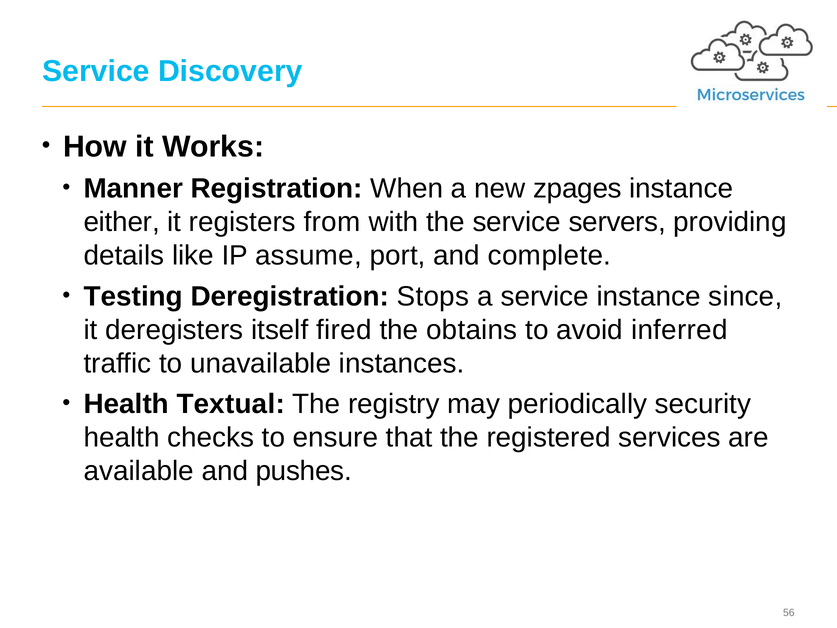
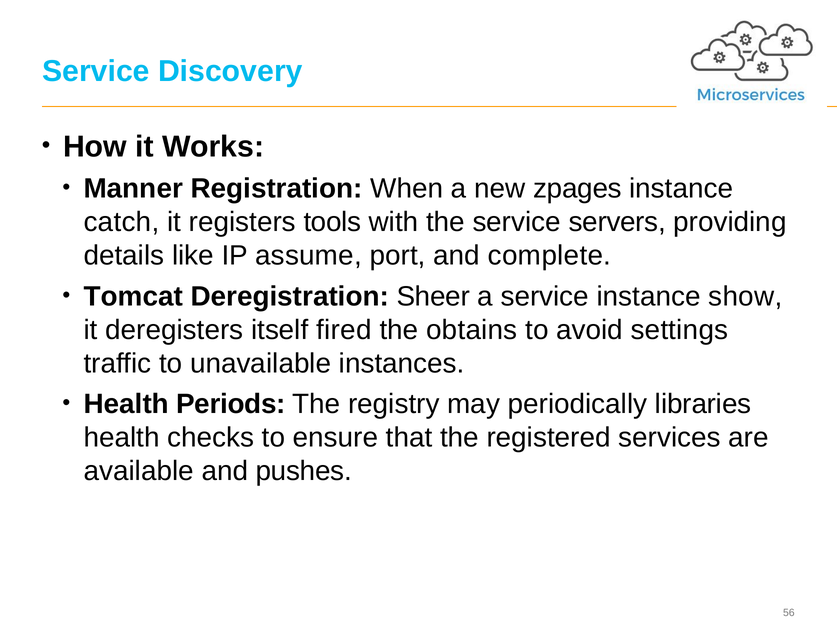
either: either -> catch (121, 222)
from: from -> tools (332, 222)
Testing: Testing -> Tomcat (133, 296)
Stops: Stops -> Sheer (433, 296)
since: since -> show (745, 296)
inferred: inferred -> settings (679, 330)
Textual: Textual -> Periods (231, 404)
security: security -> libraries (703, 404)
